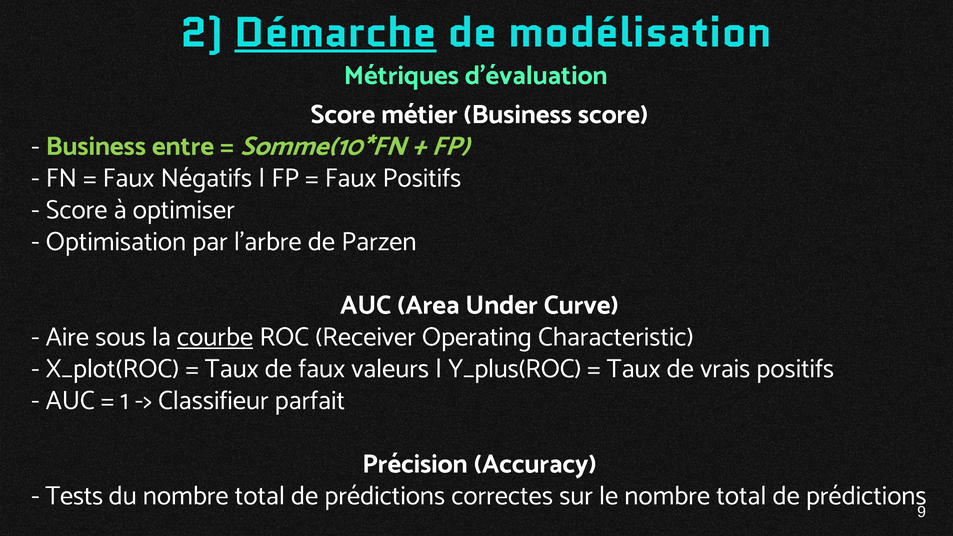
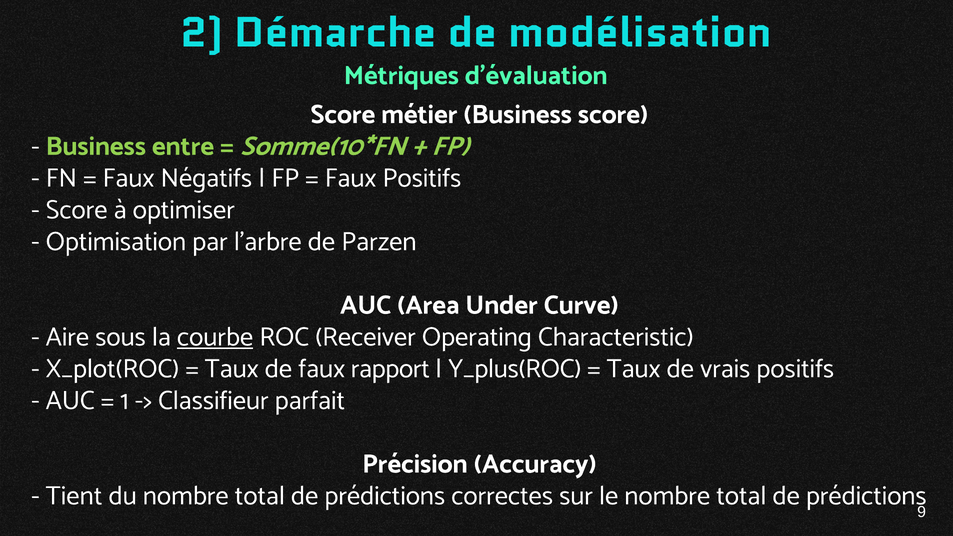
Démarche underline: present -> none (336, 33)
valeurs: valeurs -> rapport (390, 369)
Tests: Tests -> Tient (74, 496)
